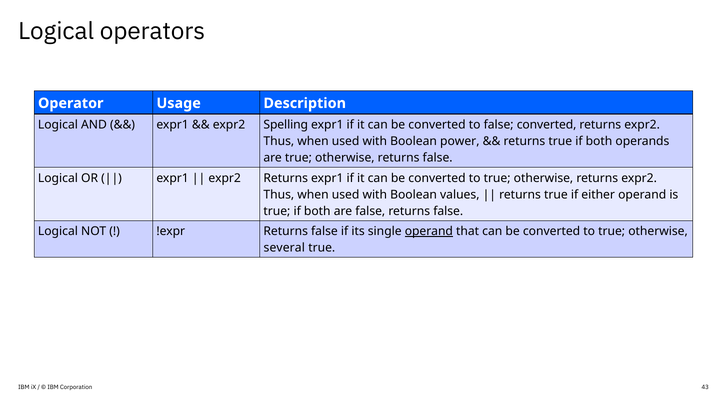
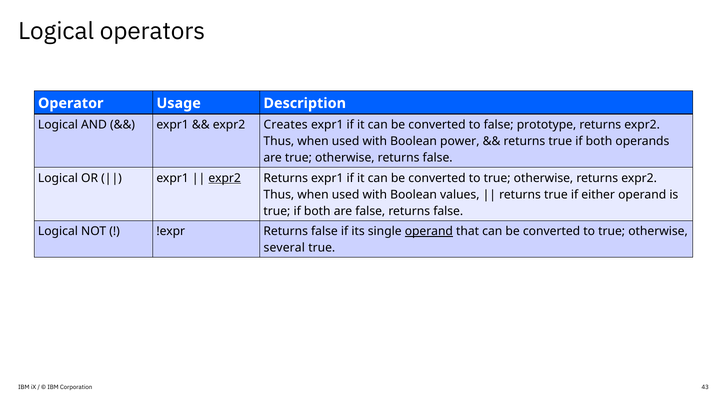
Spelling: Spelling -> Creates (286, 125)
false converted: converted -> prototype (547, 125)
expr2 underline: none -> present (225, 178)
